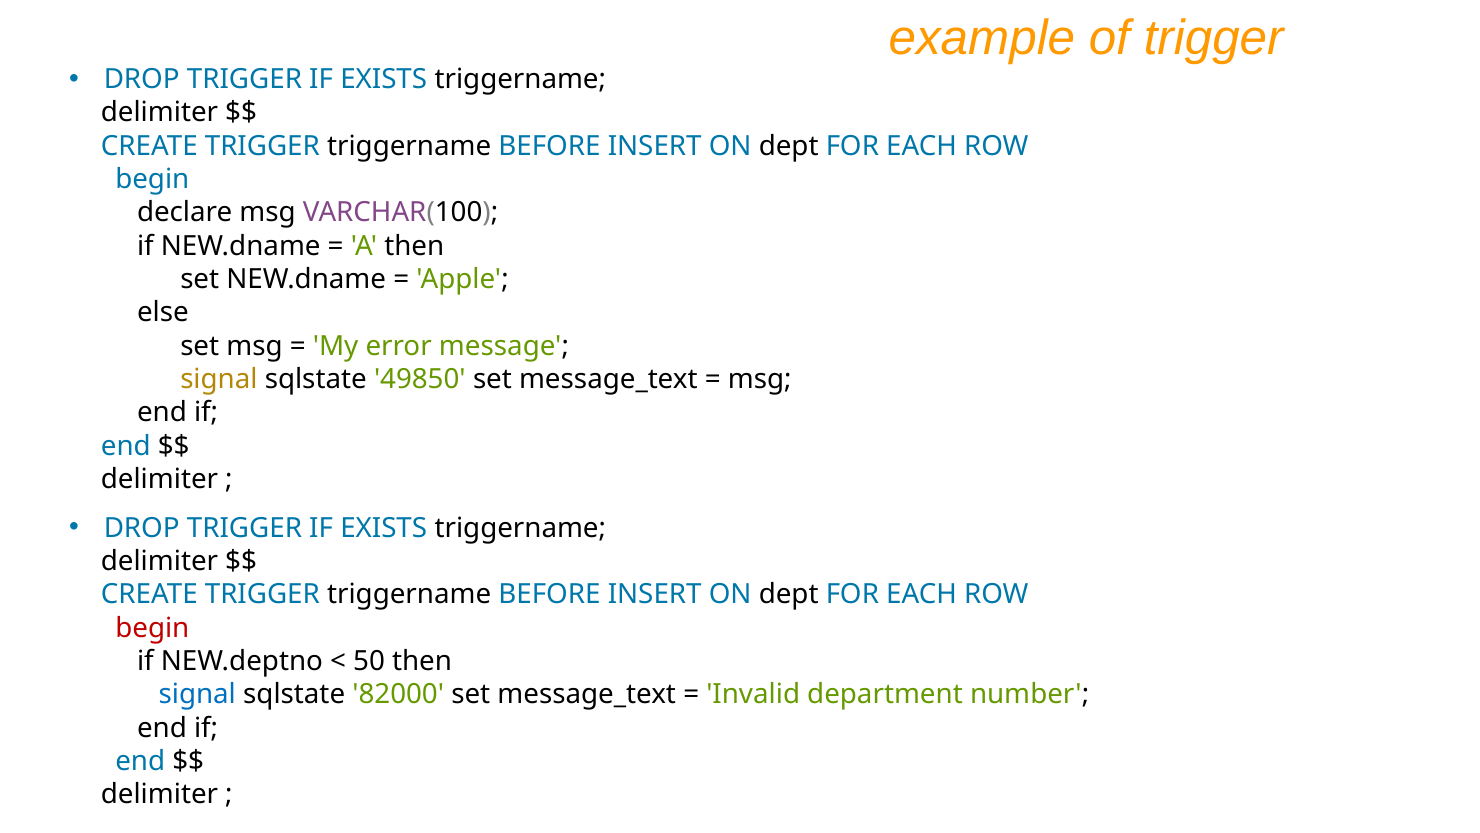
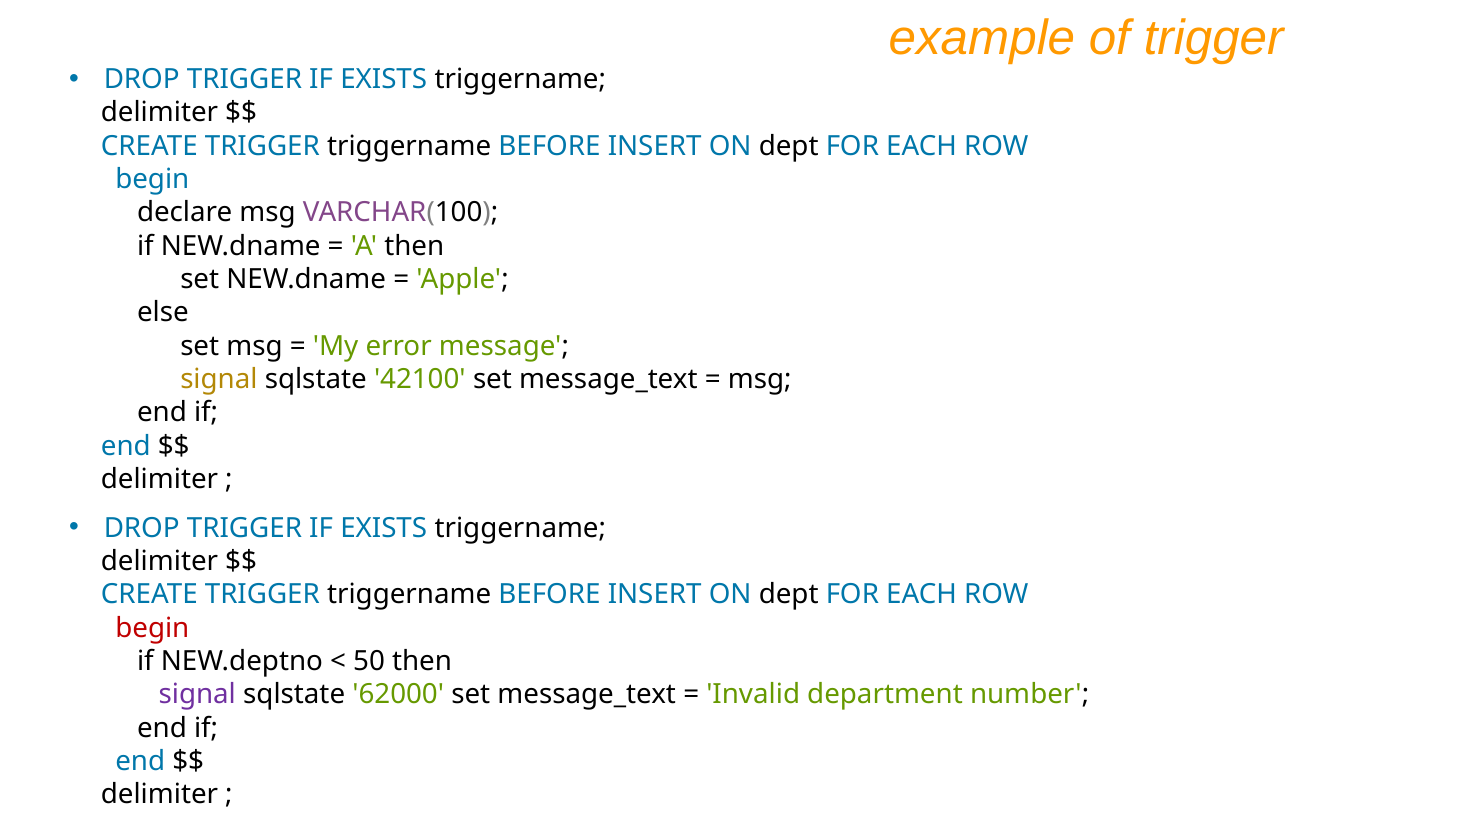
49850: 49850 -> 42100 (420, 379)
signal colour: blue -> purple (197, 694)
82000: 82000 -> 62000 (398, 694)
